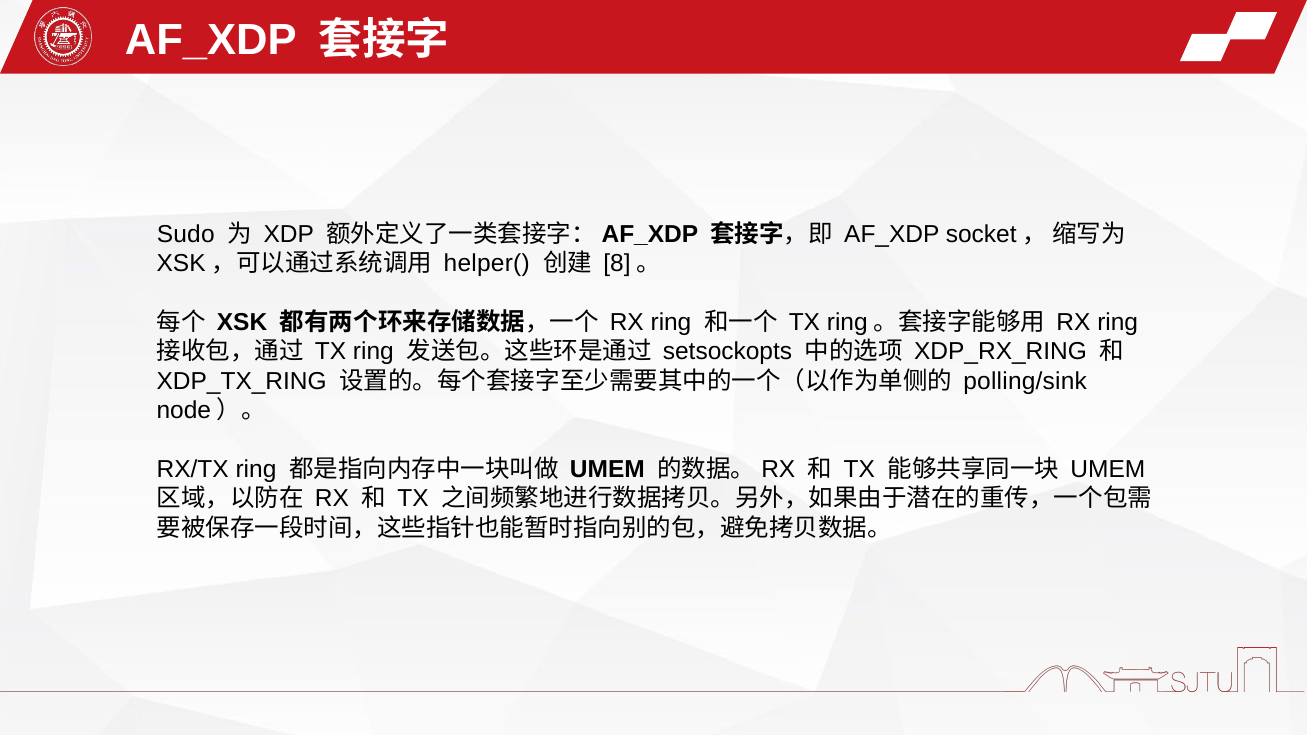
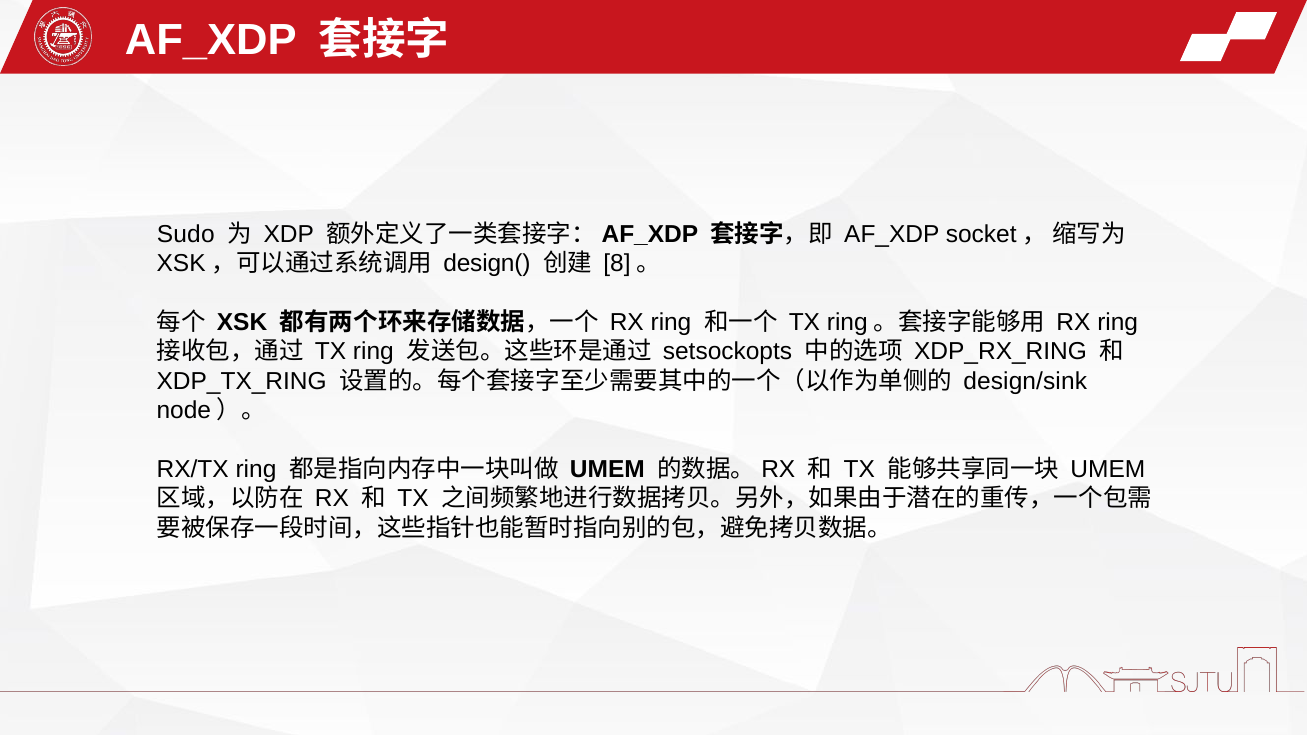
helper(: helper( -> design( (487, 264)
polling/sink: polling/sink -> design/sink (1025, 381)
